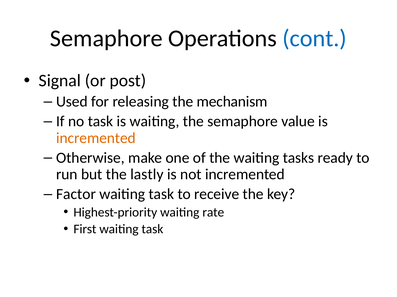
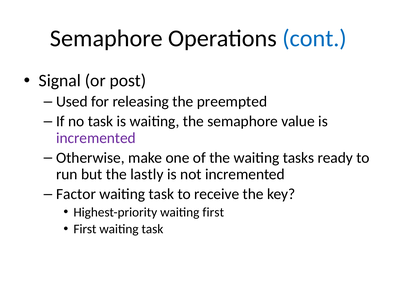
mechanism: mechanism -> preempted (232, 102)
incremented colour: orange -> purple (96, 138)
waiting rate: rate -> first (213, 213)
